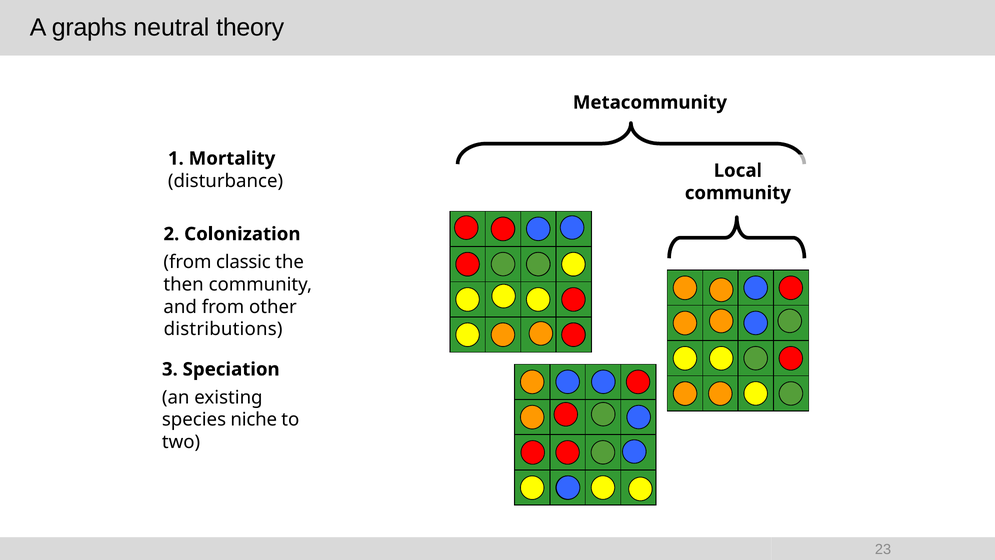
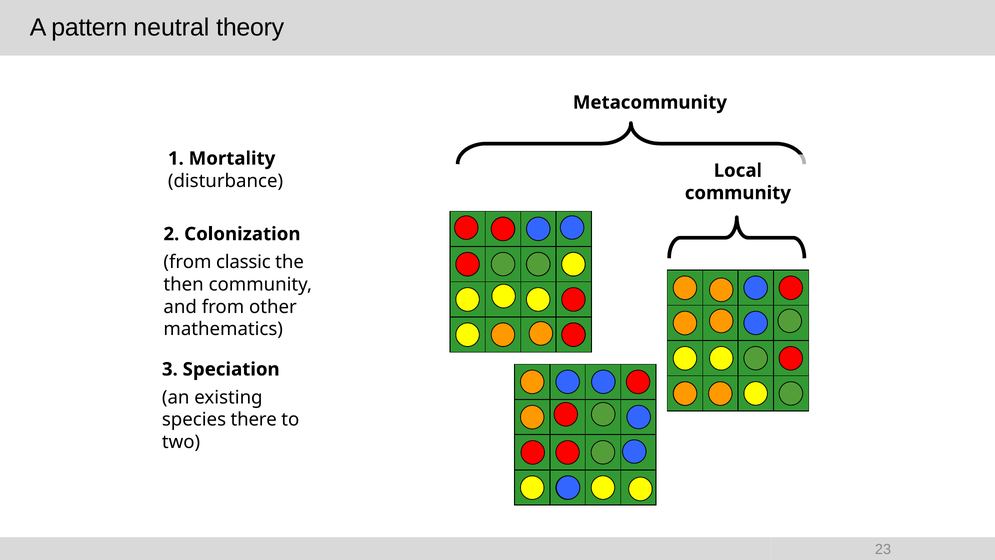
graphs: graphs -> pattern (89, 28)
distributions: distributions -> mathematics (223, 329)
niche: niche -> there (254, 420)
